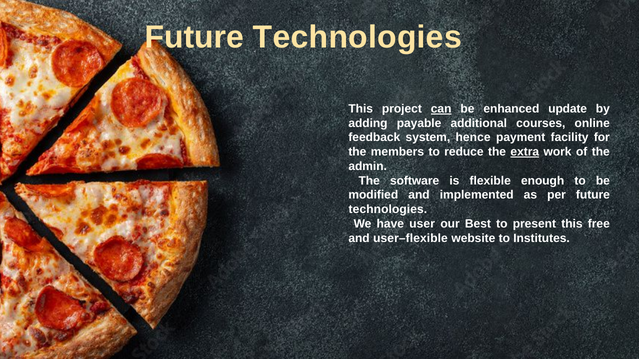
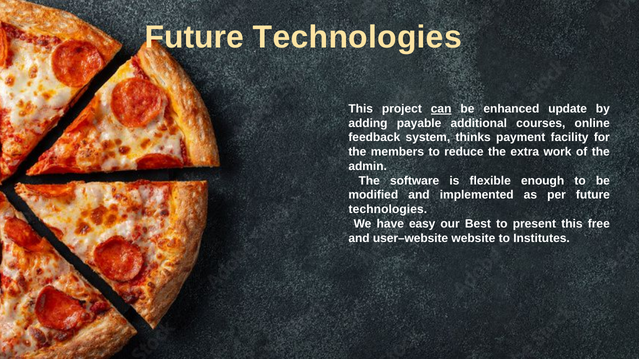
hence: hence -> thinks (473, 138)
extra underline: present -> none (525, 152)
user: user -> easy (422, 224)
user–flexible: user–flexible -> user–website (411, 238)
